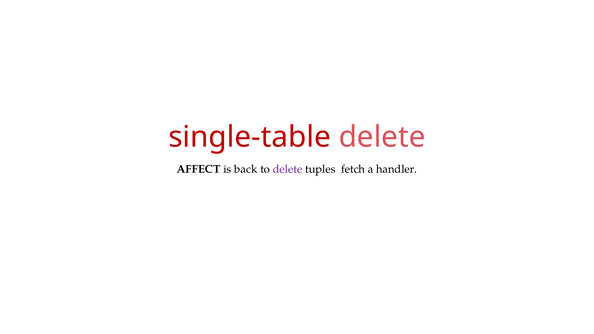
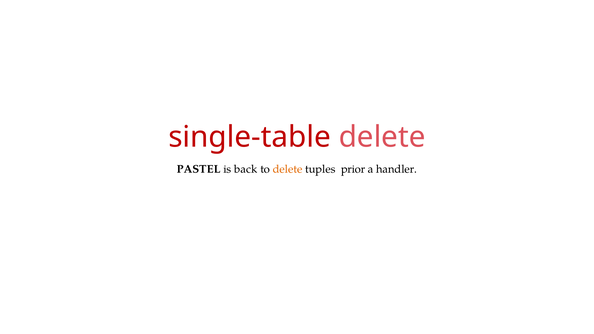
AFFECT: AFFECT -> PASTEL (199, 169)
delete colour: purple -> orange (288, 169)
fetch: fetch -> prior (353, 169)
